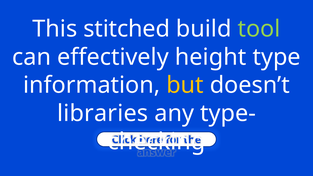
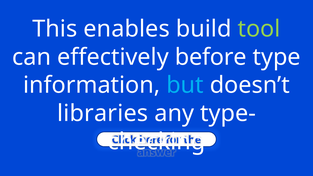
stitched: stitched -> enables (127, 29)
height: height -> before (211, 57)
but colour: yellow -> light blue (185, 85)
